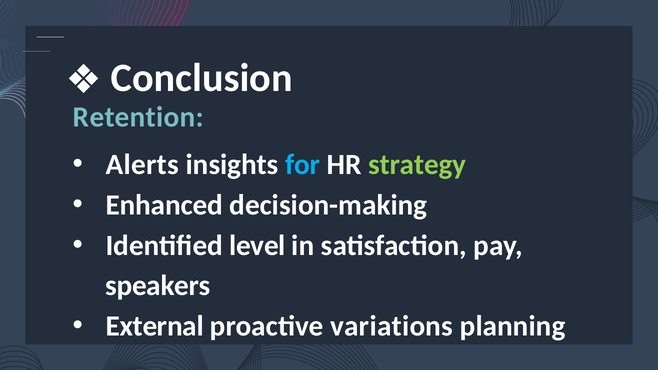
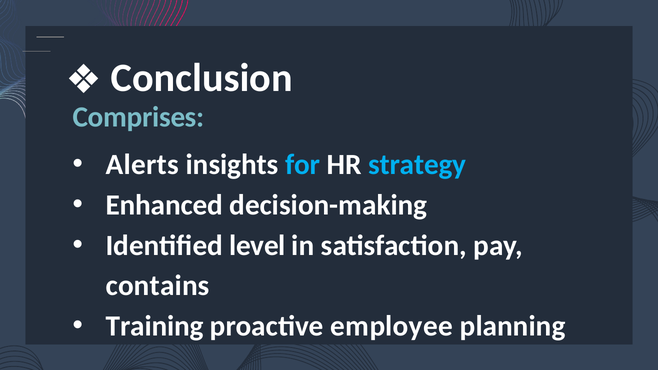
Retention: Retention -> Comprises (139, 117)
strategy colour: light green -> light blue (417, 165)
speakers: speakers -> contains (158, 286)
External: External -> Training (155, 326)
variations: variations -> employee (392, 326)
